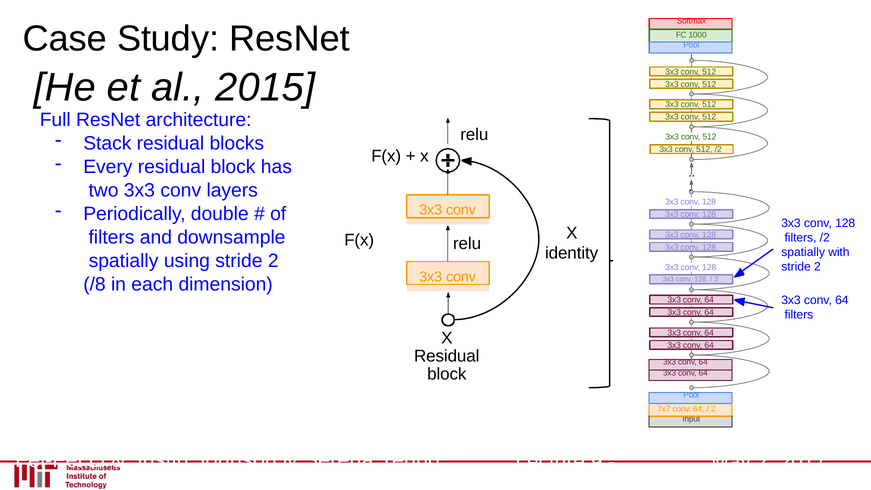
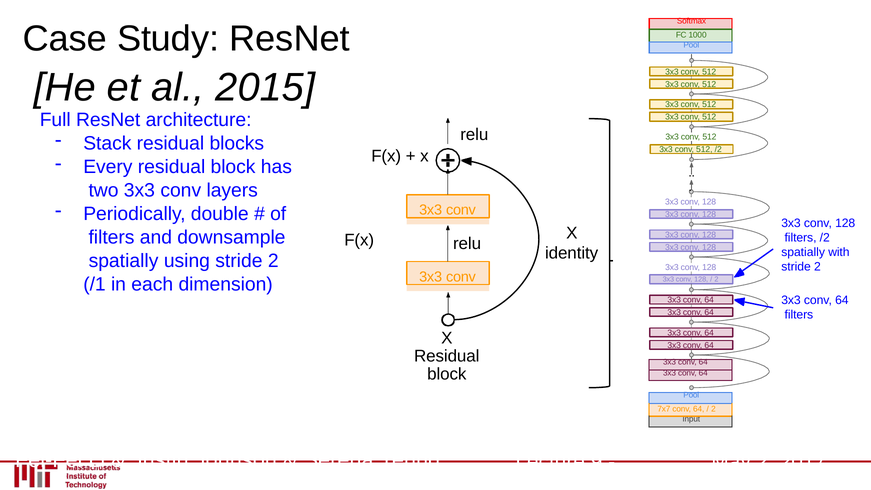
/8: /8 -> /1 (95, 284)
